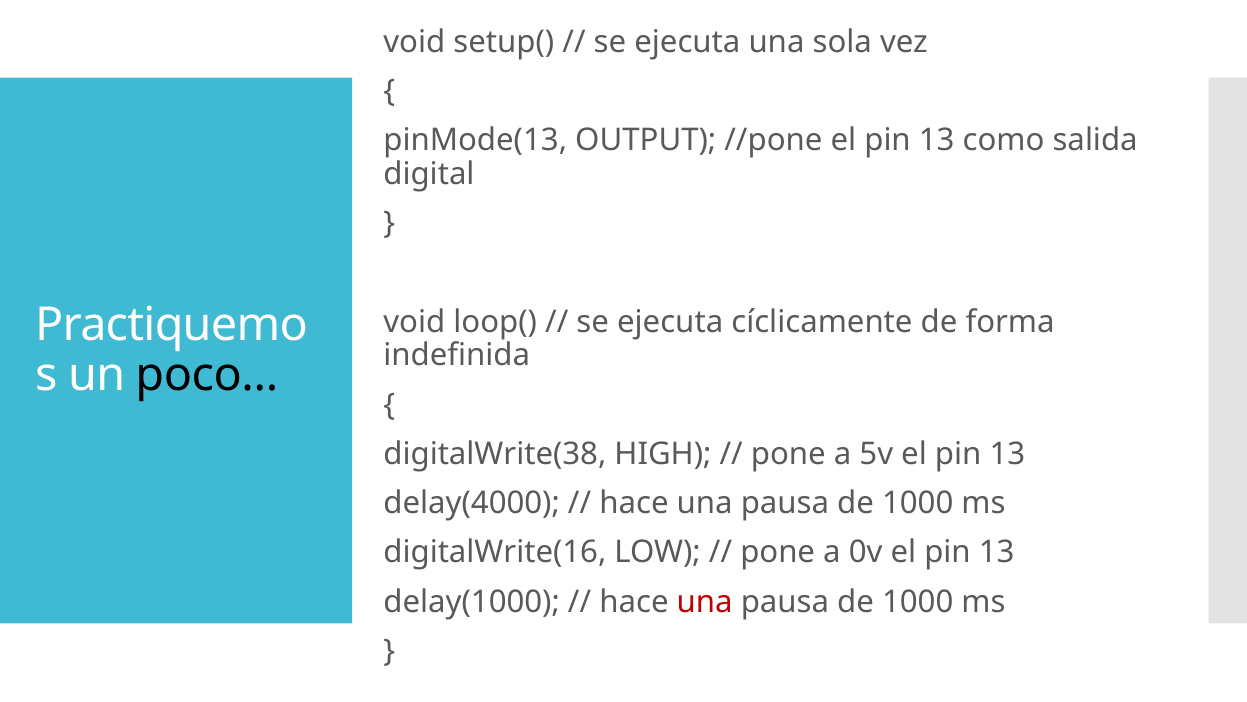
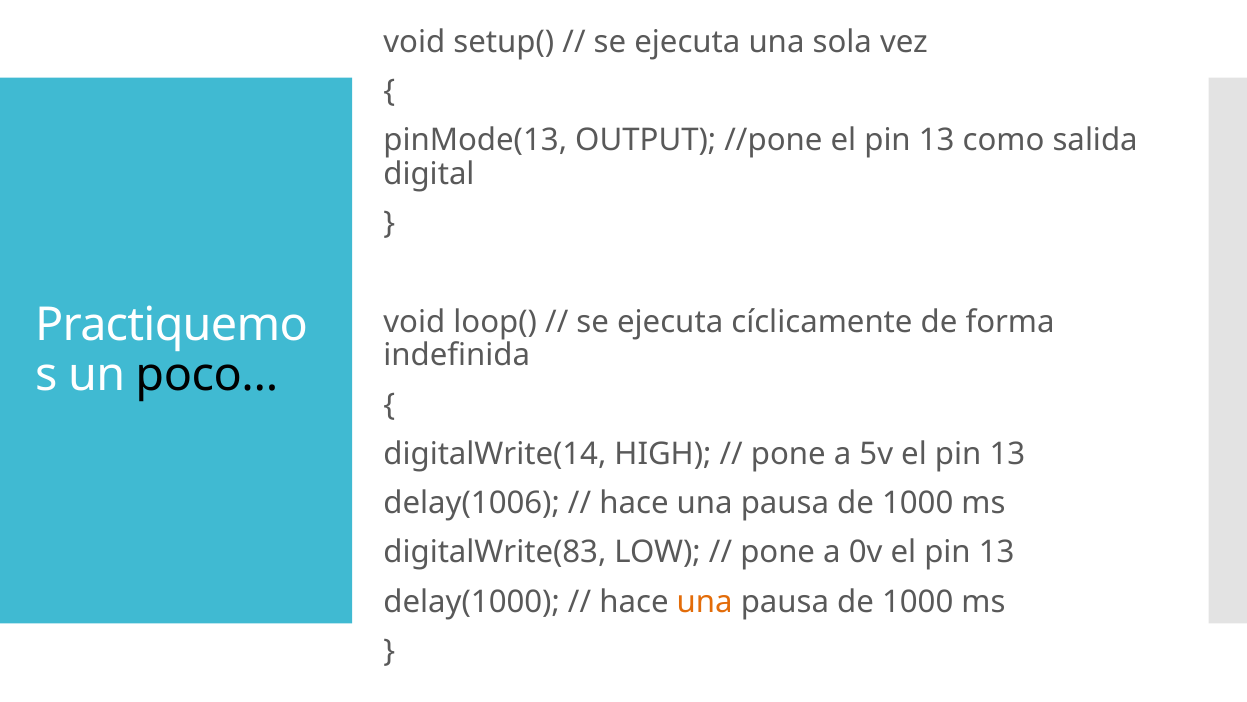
digitalWrite(38: digitalWrite(38 -> digitalWrite(14 (495, 454)
delay(4000: delay(4000 -> delay(1006 (472, 503)
digitalWrite(16: digitalWrite(16 -> digitalWrite(83 (495, 552)
una colour: red -> orange (705, 601)
